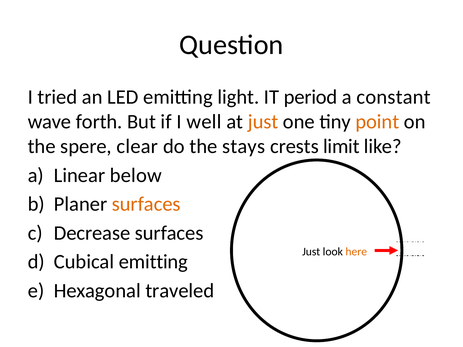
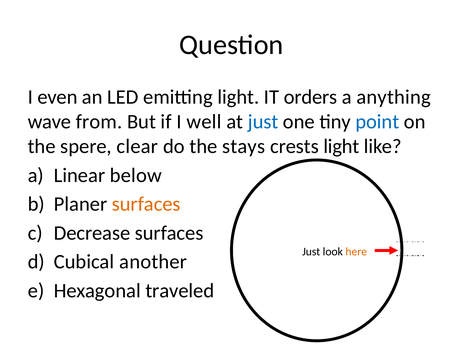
tried: tried -> even (58, 97)
period: period -> orders (311, 97)
constant: constant -> anything (394, 97)
forth: forth -> from (99, 122)
just colour: orange -> blue (263, 122)
point colour: orange -> blue (377, 122)
crests limit: limit -> light (341, 147)
Cubical emitting: emitting -> another (153, 262)
